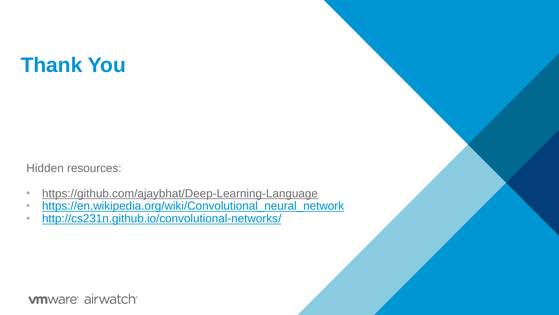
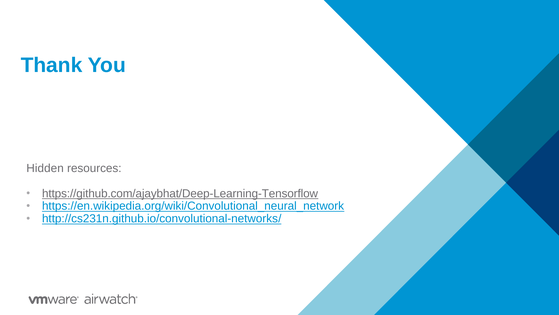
https://github.com/ajaybhat/Deep-Learning-Language: https://github.com/ajaybhat/Deep-Learning-Language -> https://github.com/ajaybhat/Deep-Learning-Tensorflow (180, 193)
